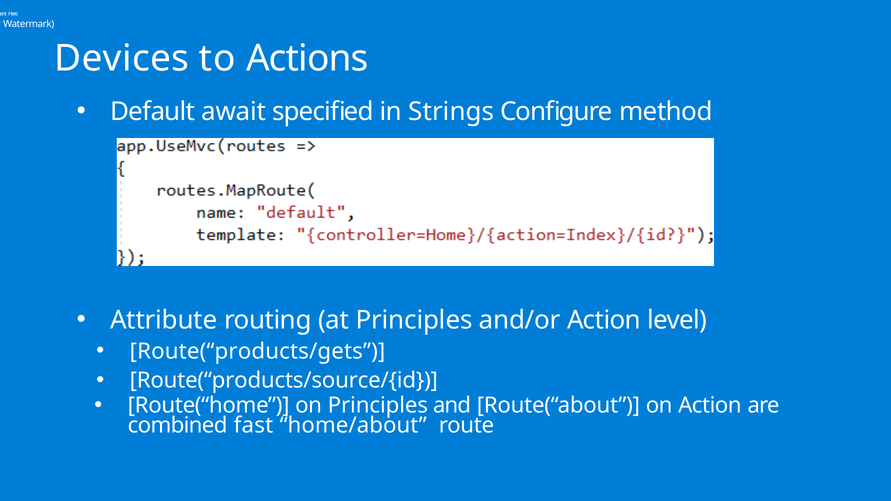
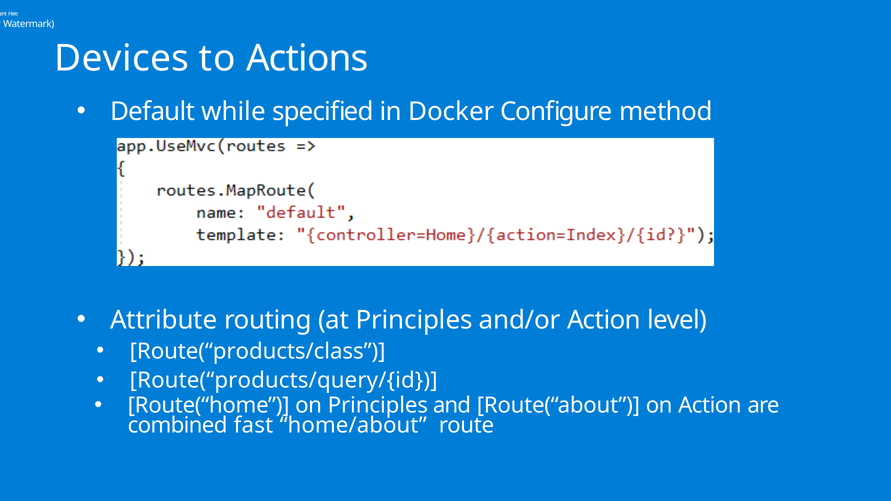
await: await -> while (233, 112)
Strings: Strings -> Docker (451, 112)
Route(“products/gets: Route(“products/gets -> Route(“products/class (258, 352)
Route(“products/source/{id: Route(“products/source/{id -> Route(“products/query/{id (284, 381)
